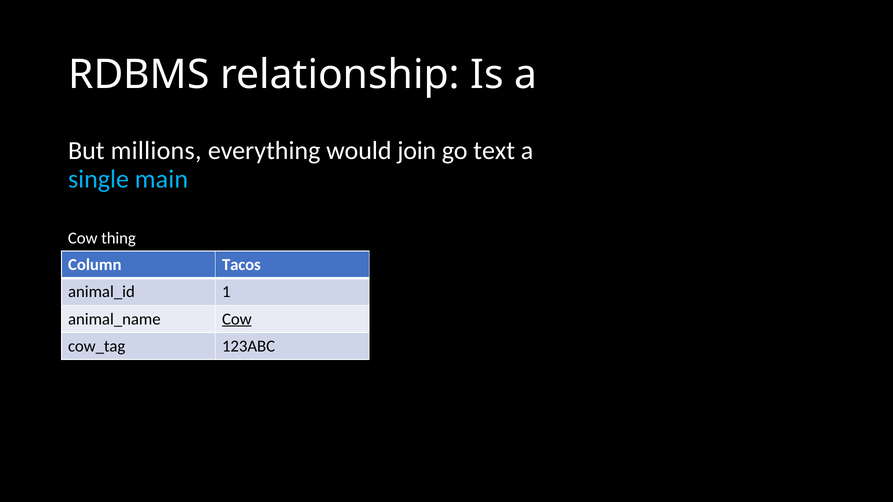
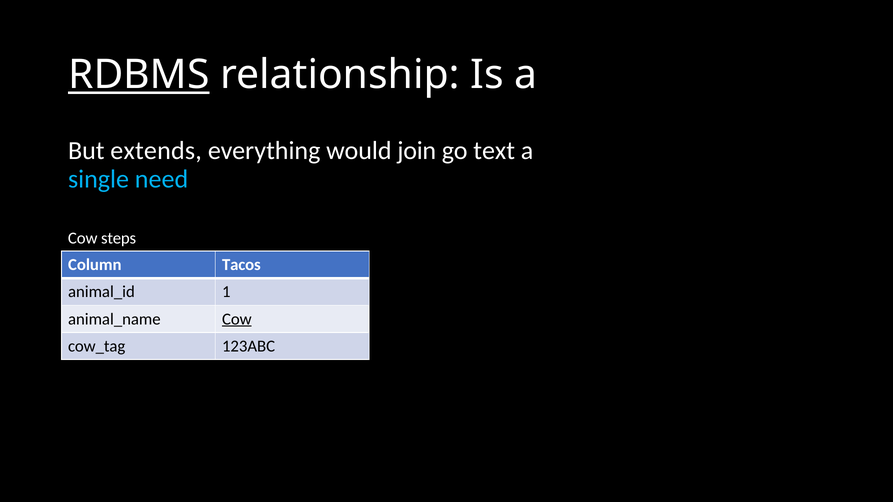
RDBMS underline: none -> present (139, 75)
millions: millions -> extends (156, 151)
main: main -> need (162, 179)
thing: thing -> steps (119, 239)
